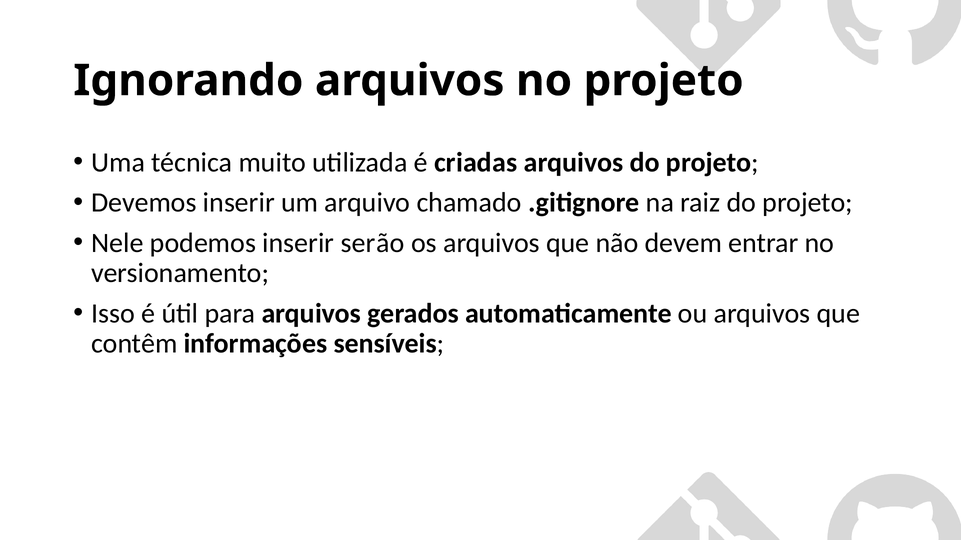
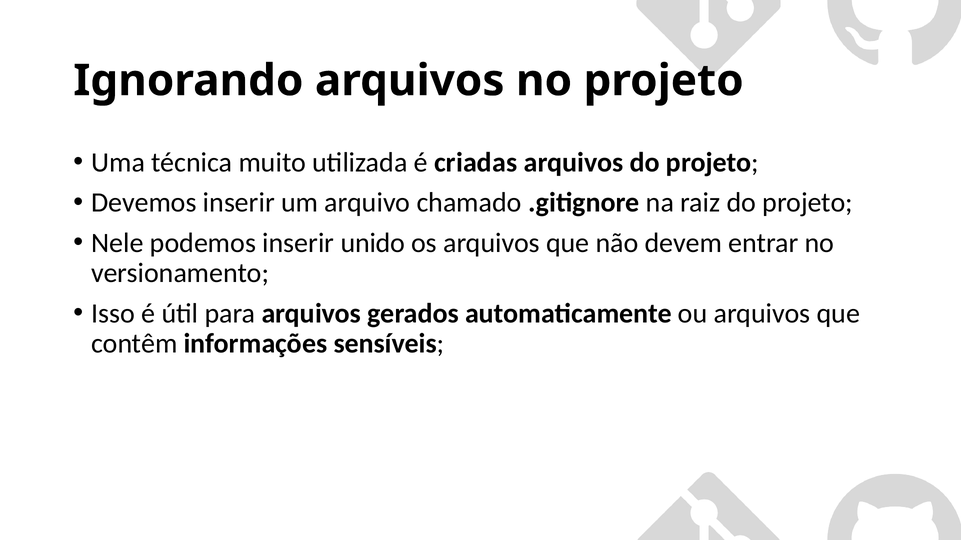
serão: serão -> unido (373, 243)
